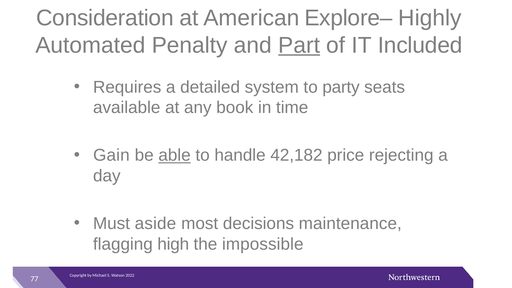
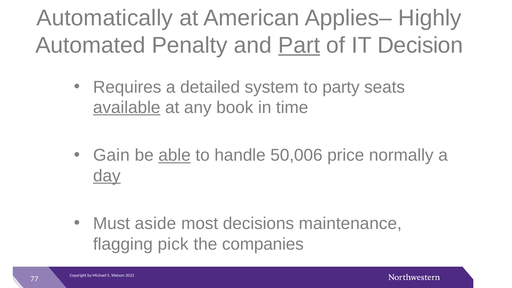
Consideration: Consideration -> Automatically (105, 18)
Explore–: Explore– -> Applies– (348, 18)
Included: Included -> Decision (420, 45)
available underline: none -> present (127, 108)
42,182: 42,182 -> 50,006 (296, 155)
rejecting: rejecting -> normally (401, 155)
day underline: none -> present (107, 176)
high: high -> pick (173, 244)
impossible: impossible -> companies (263, 244)
